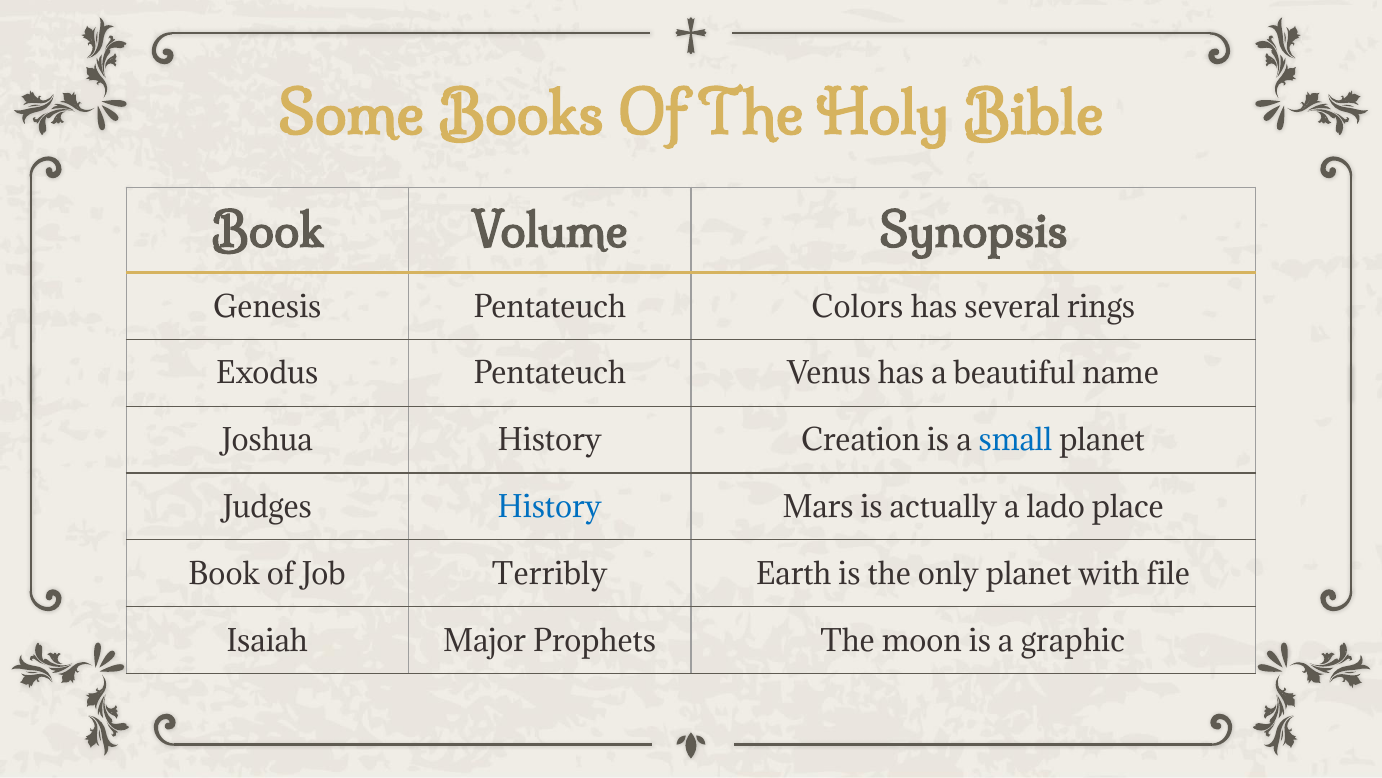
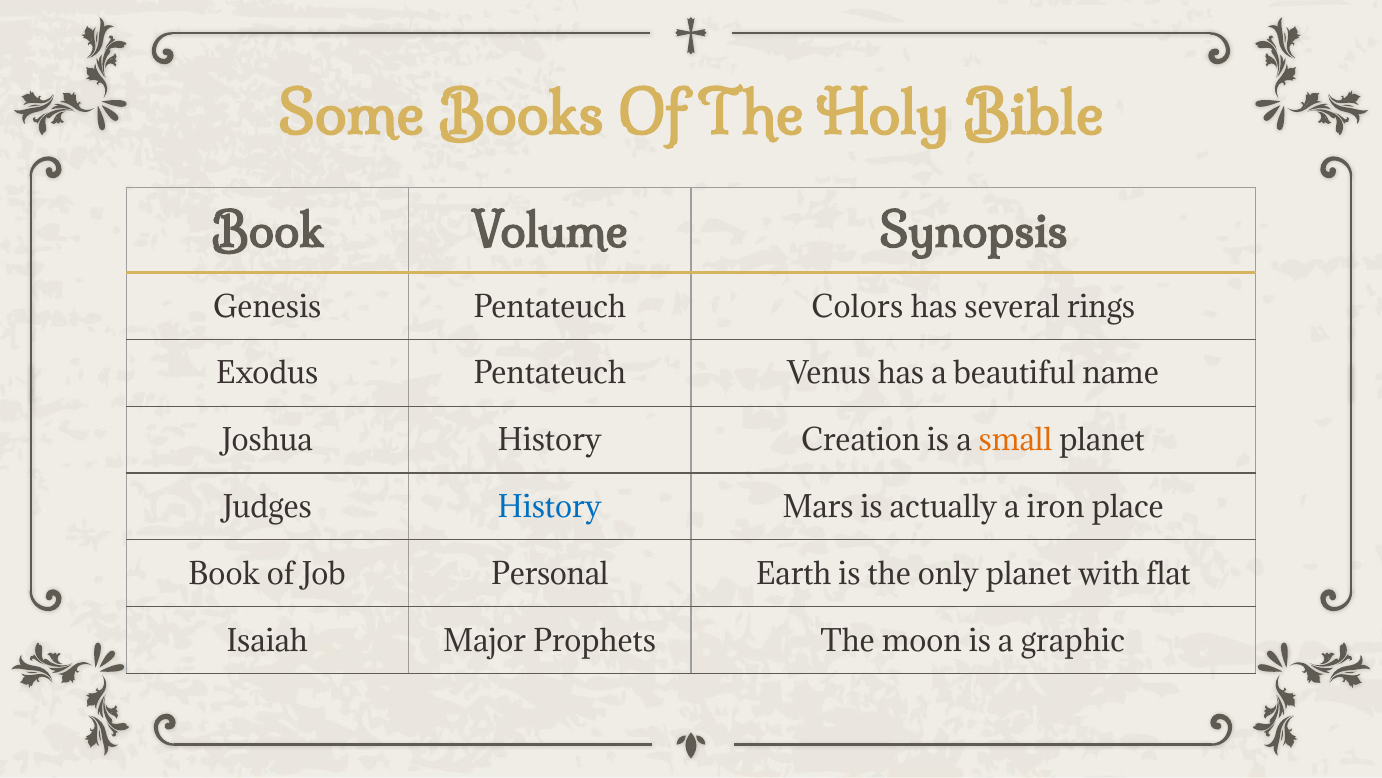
small colour: blue -> orange (1015, 441)
lado: lado -> iron (1056, 508)
Terribly: Terribly -> Personal (550, 574)
file: file -> flat (1168, 574)
